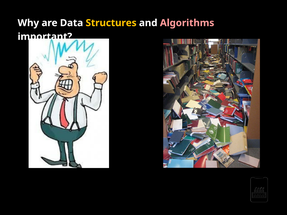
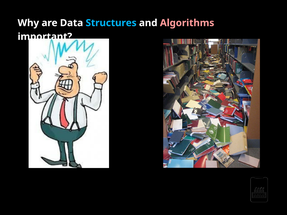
Structures colour: yellow -> light blue (111, 23)
